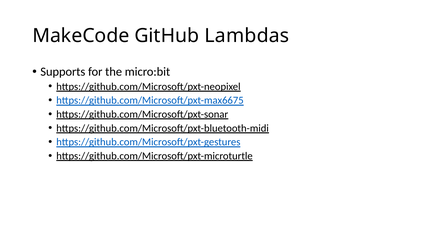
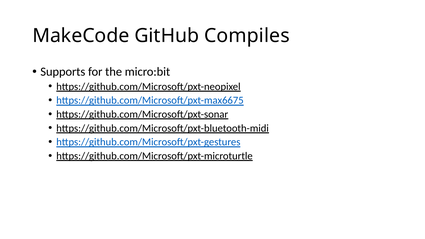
Lambdas: Lambdas -> Compiles (247, 36)
